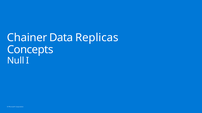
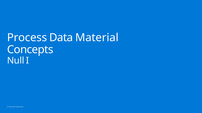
Chainer: Chainer -> Process (27, 38)
Replicas: Replicas -> Material (97, 38)
